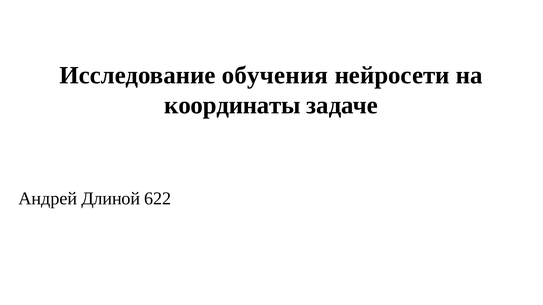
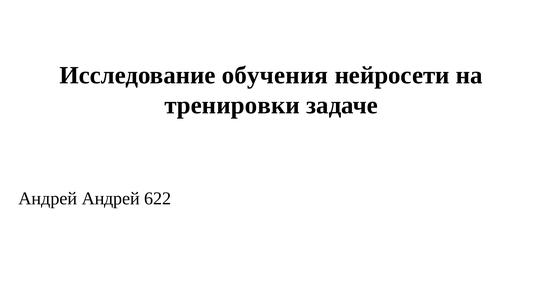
координаты: координаты -> тренировки (232, 105)
Андрей Длиной: Длиной -> Андрей (111, 199)
